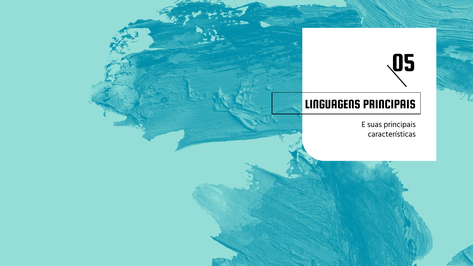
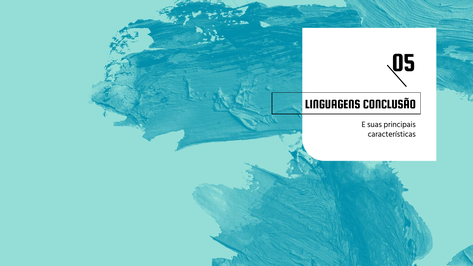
LINGUAGENS PRINCIPAIS: PRINCIPAIS -> CONCLUSÃO (389, 104)
